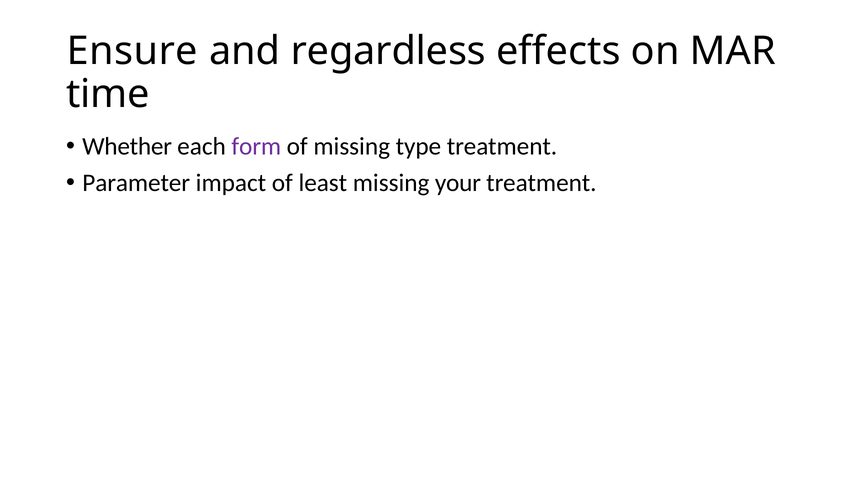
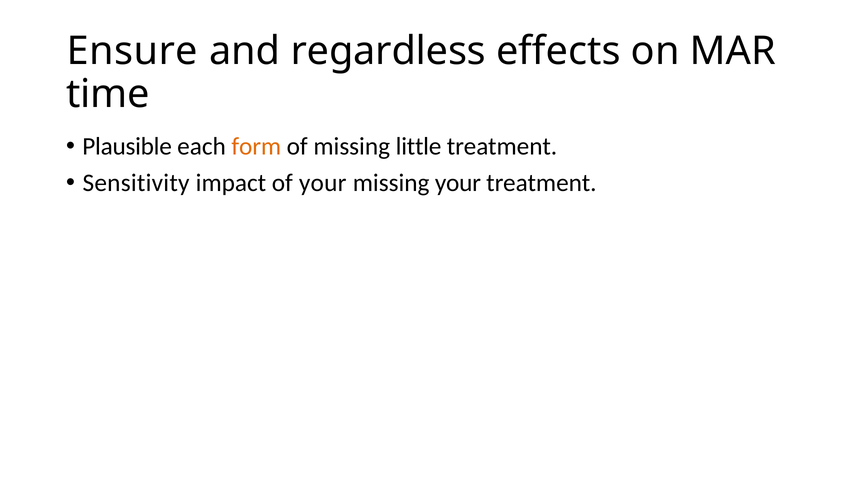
Whether: Whether -> Plausible (127, 147)
form colour: purple -> orange (256, 147)
type: type -> little (419, 147)
Parameter: Parameter -> Sensitivity (136, 183)
of least: least -> your (323, 183)
